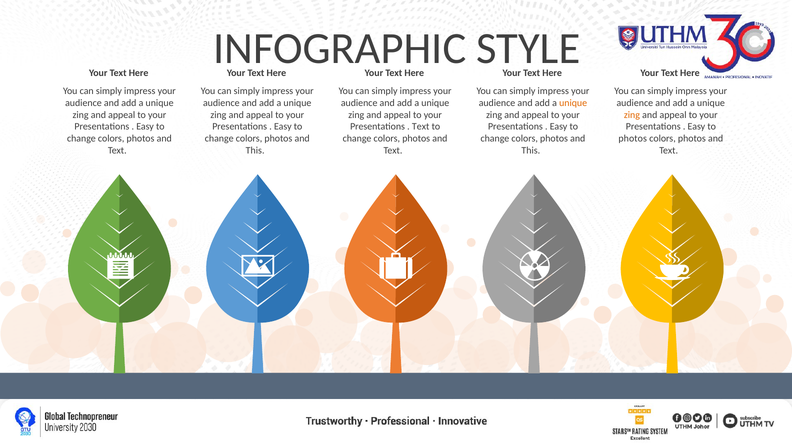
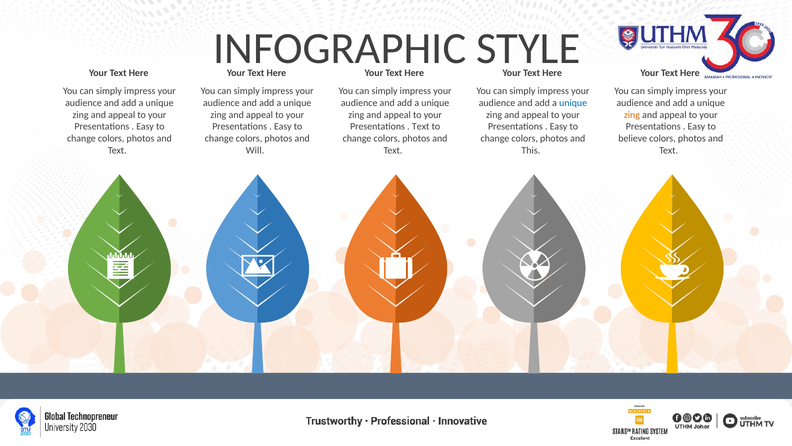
unique colour: orange -> blue (573, 103)
photos: photos -> believe (633, 138)
This: This -> Will (255, 150)
